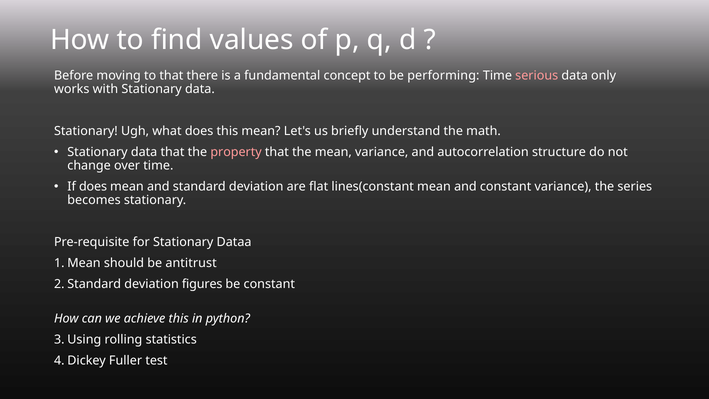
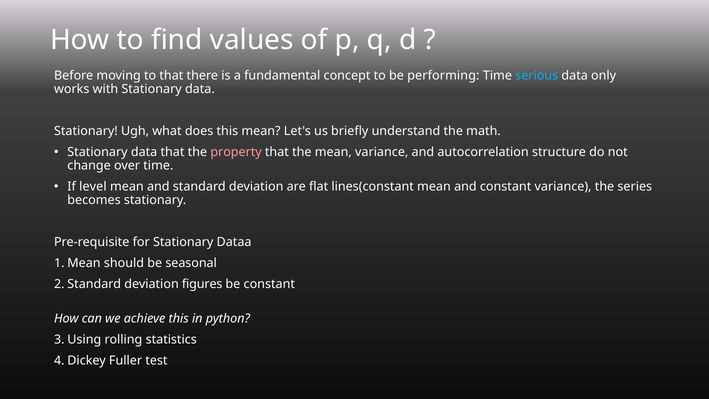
serious colour: pink -> light blue (537, 76)
If does: does -> level (93, 187)
antitrust: antitrust -> seasonal (191, 263)
